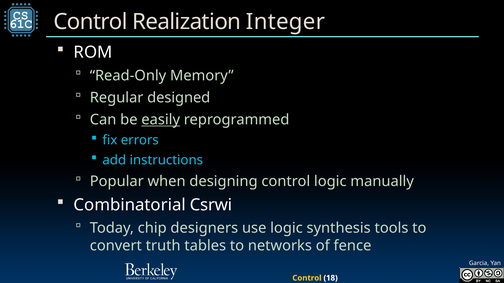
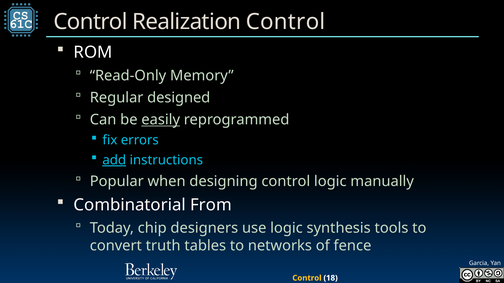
Realization Integer: Integer -> Control (286, 22)
add underline: none -> present (114, 160)
Csrwi: Csrwi -> From (211, 205)
